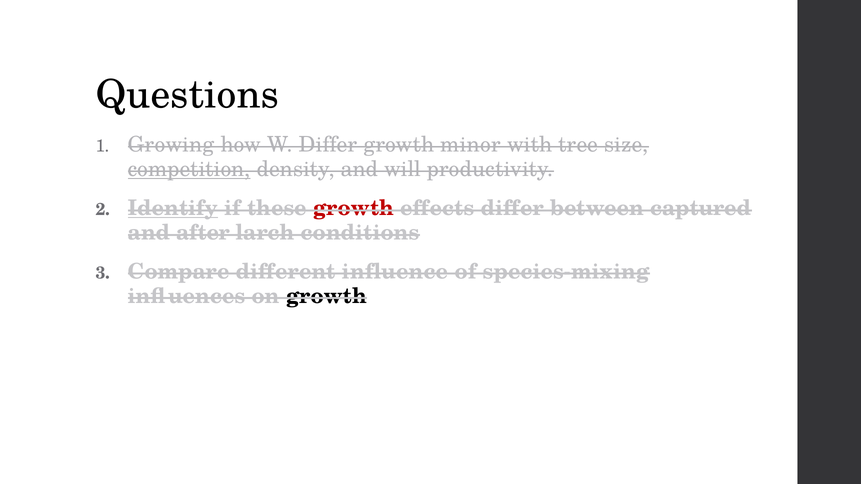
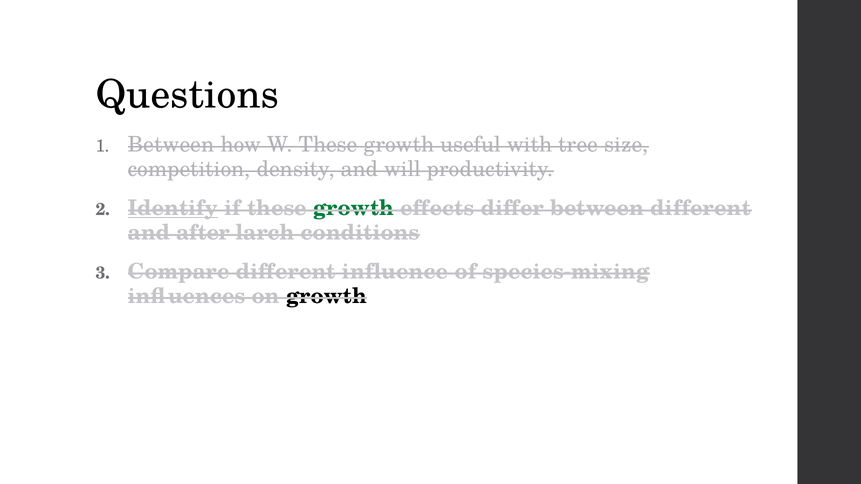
Growing: Growing -> Between (171, 145)
W Differ: Differ -> These (328, 145)
minor: minor -> useful (471, 145)
competition underline: present -> none (189, 169)
growth colour: red -> green (354, 208)
between captured: captured -> different (701, 208)
